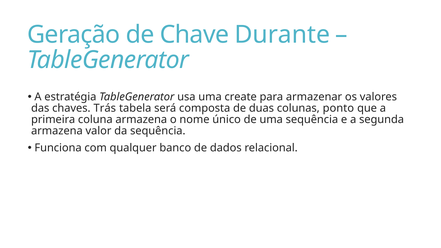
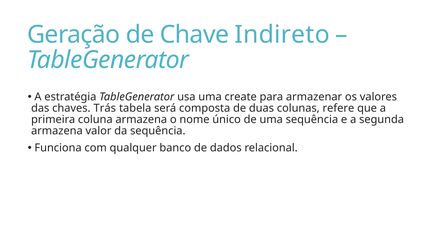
Durante: Durante -> Indireto (282, 35)
ponto: ponto -> refere (338, 108)
